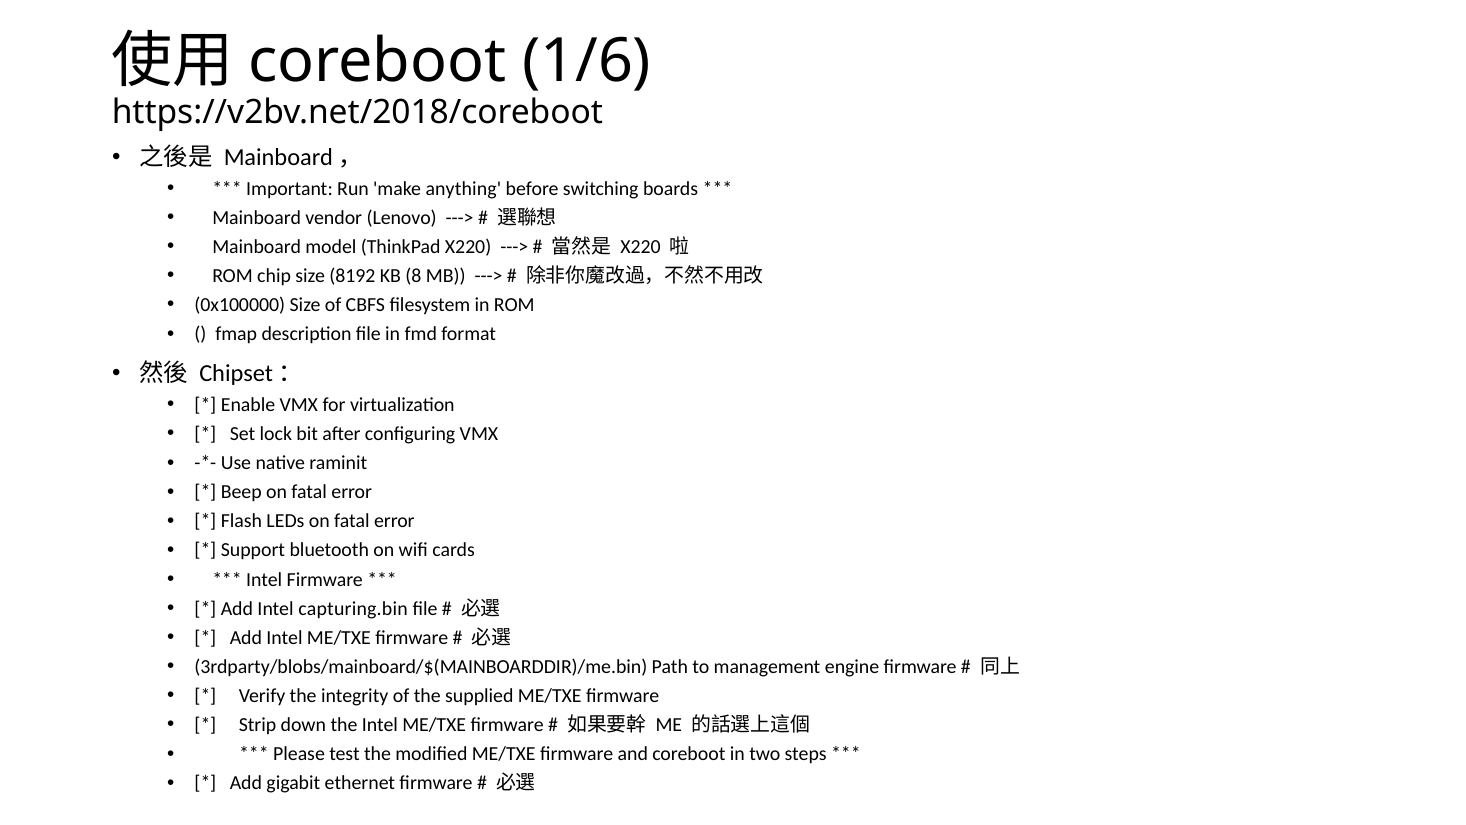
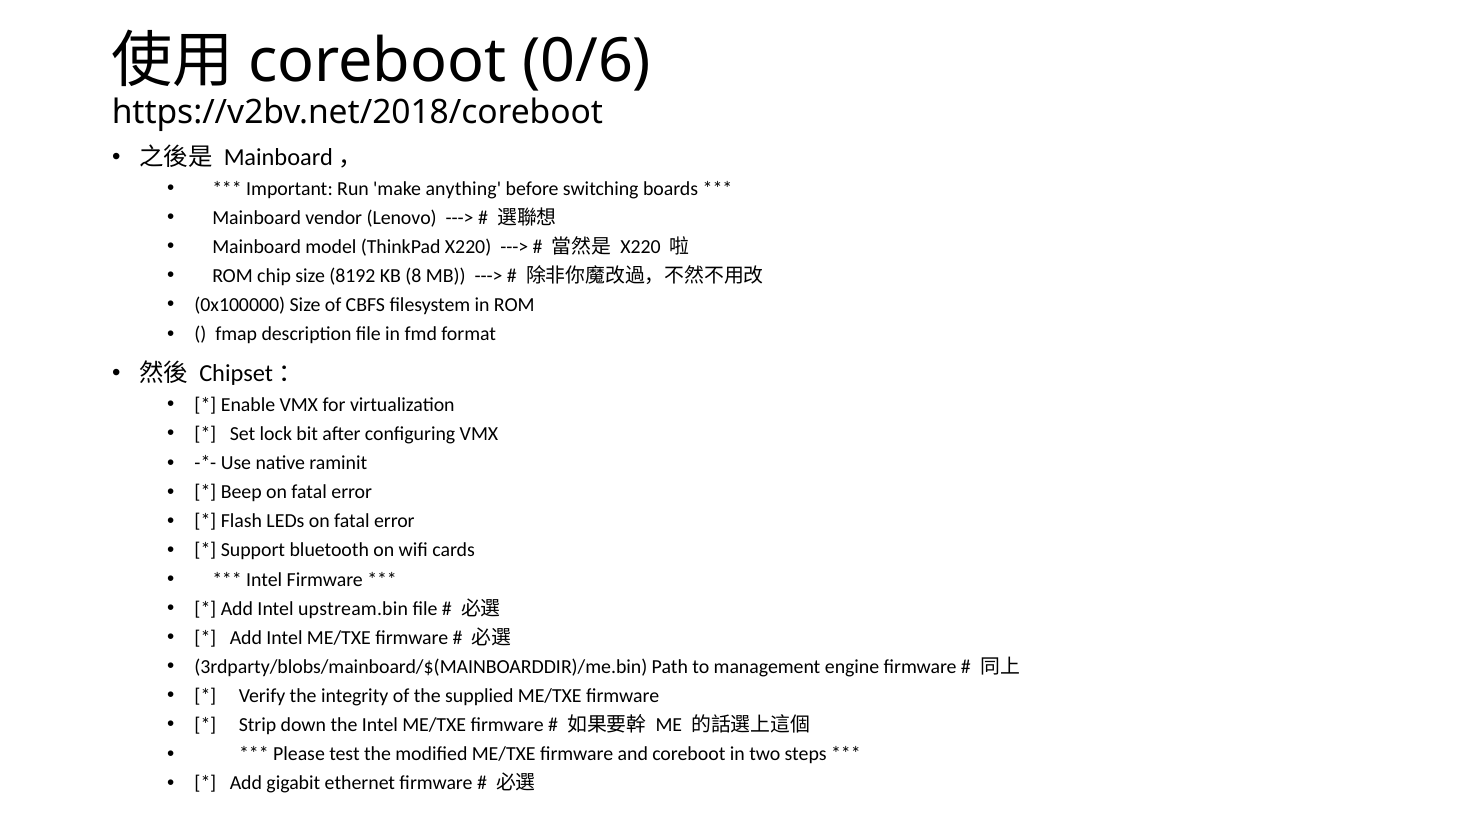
1/6: 1/6 -> 0/6 (587, 61)
capturing.bin: capturing.bin -> upstream.bin (353, 608)
